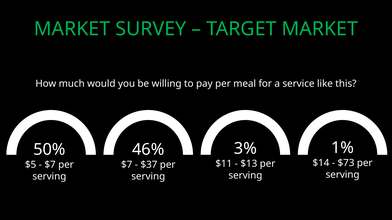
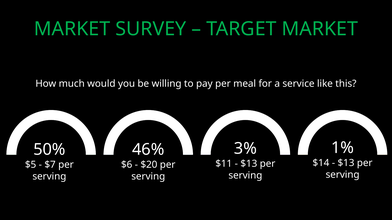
$73: $73 -> $13 (346, 163)
$7: $7 -> $6 (127, 165)
$37: $37 -> $20 (149, 165)
